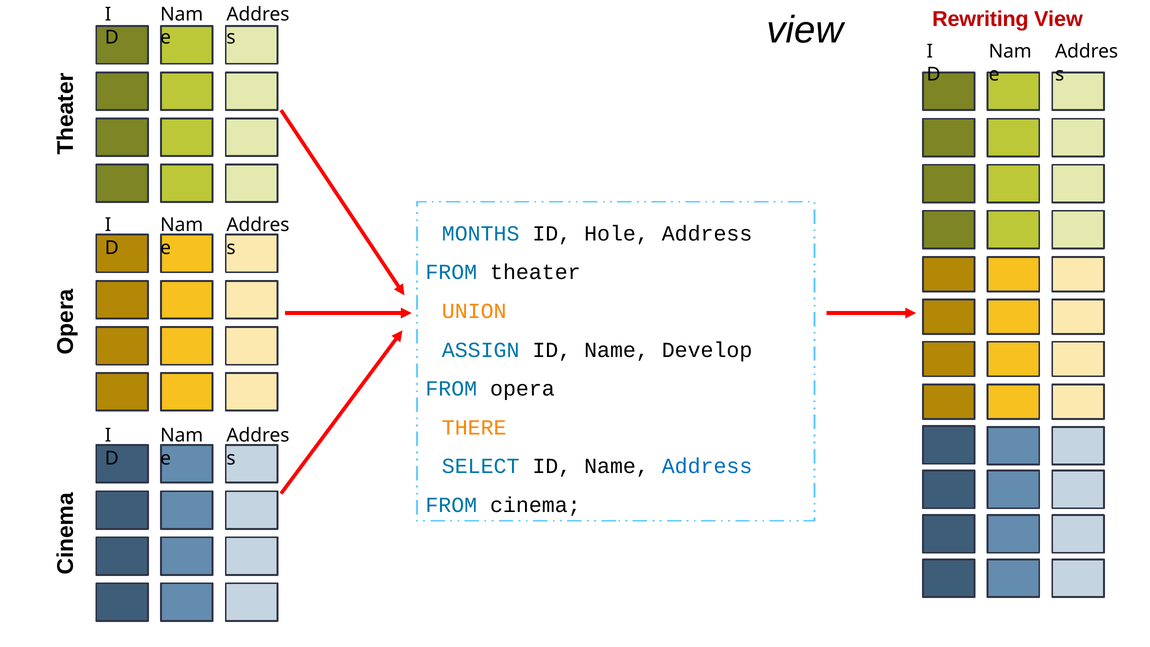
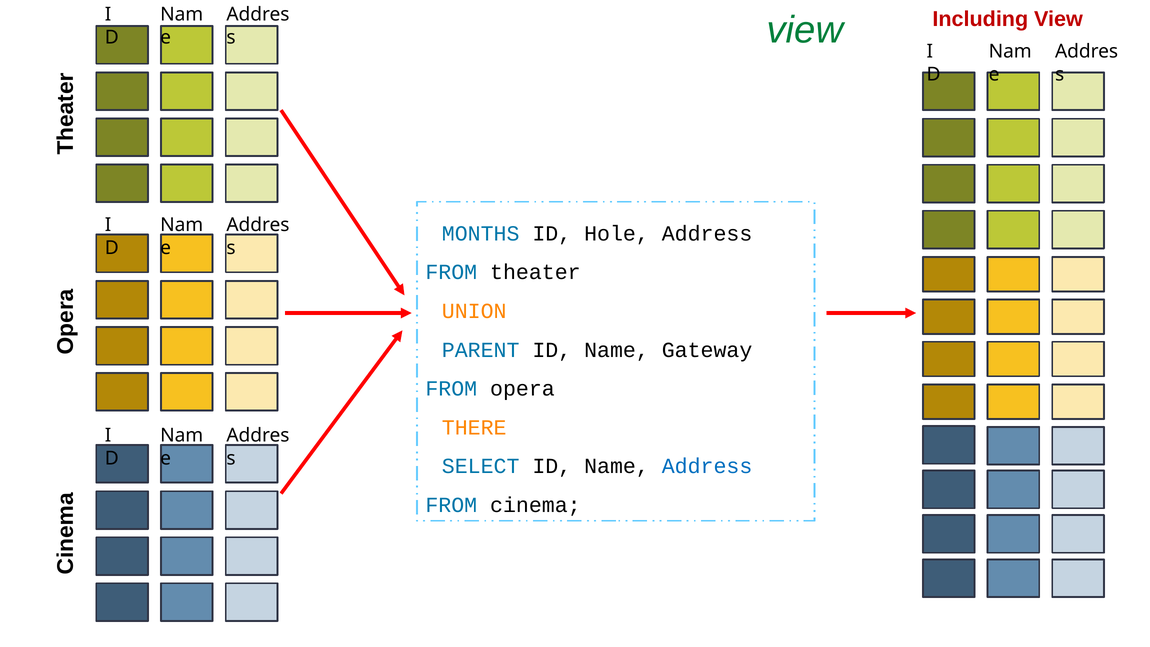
Rewriting: Rewriting -> Including (980, 19)
view colour: black -> green (805, 30)
ASSIGN: ASSIGN -> PARENT (481, 350)
Develop: Develop -> Gateway (707, 350)
